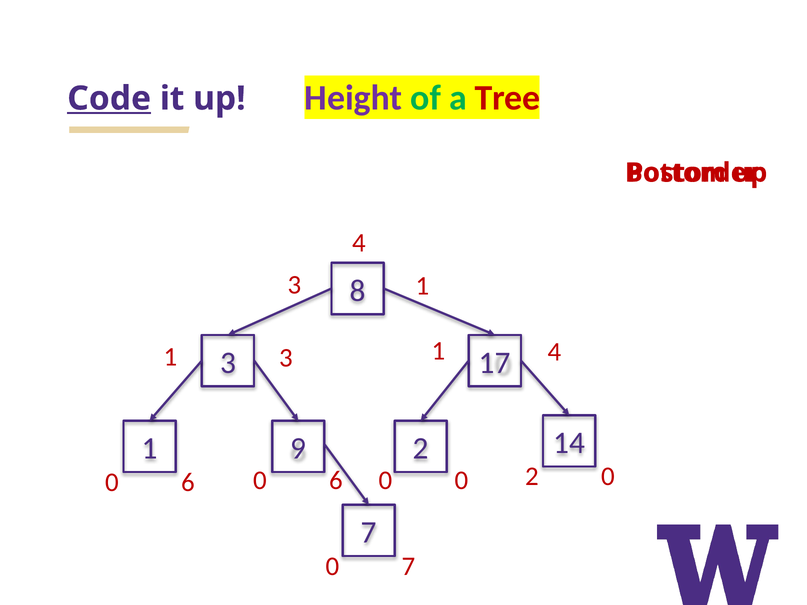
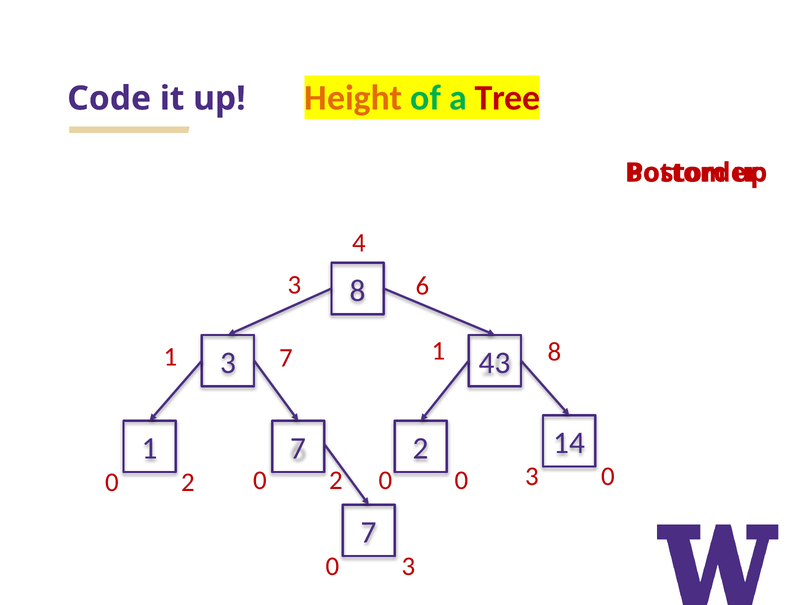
Code underline: present -> none (109, 99)
Height colour: purple -> orange (353, 98)
1: 1 -> 6 (422, 286)
3: 3 -> 7 (286, 358)
1 4: 4 -> 8 (555, 352)
17: 17 -> 43 (495, 363)
9: 9 -> 7 (298, 449)
6: 6 -> 2 (336, 481)
2: 2 -> 3 (532, 476)
6: 6 -> 2 (188, 483)
7: 7 -> 3 (409, 567)
